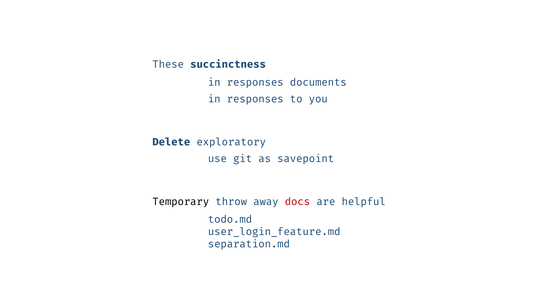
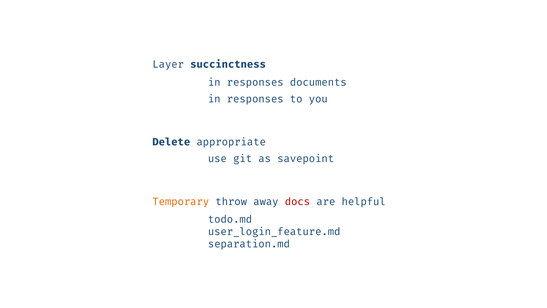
These: These -> Layer (168, 64)
exploratory: exploratory -> appropriate (231, 142)
Temporary colour: black -> orange (181, 202)
